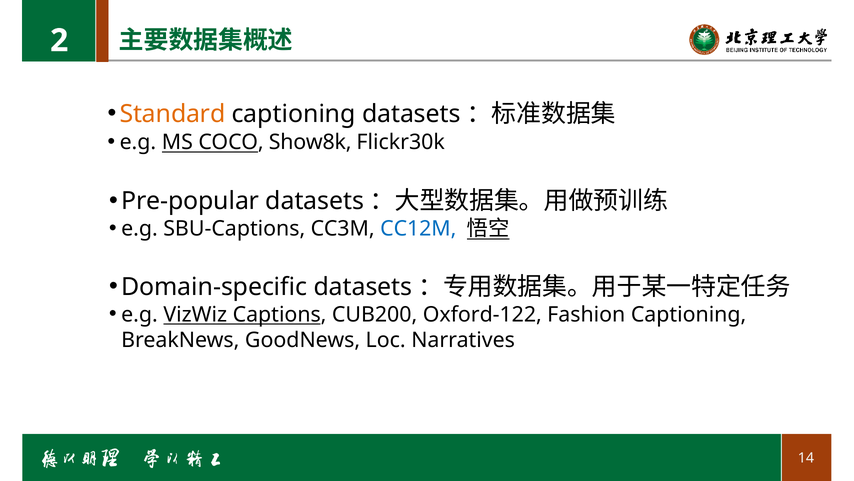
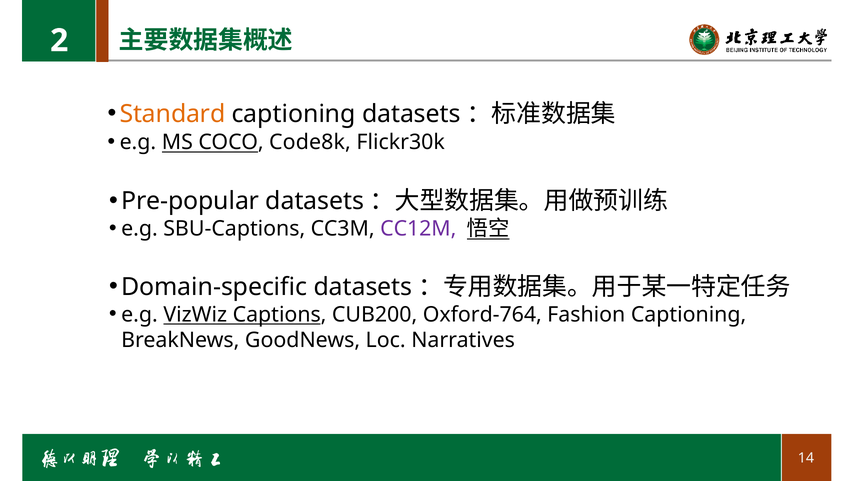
Show8k: Show8k -> Code8k (310, 142)
CC12M colour: blue -> purple (418, 228)
Oxford-122: Oxford-122 -> Oxford-764 (482, 314)
